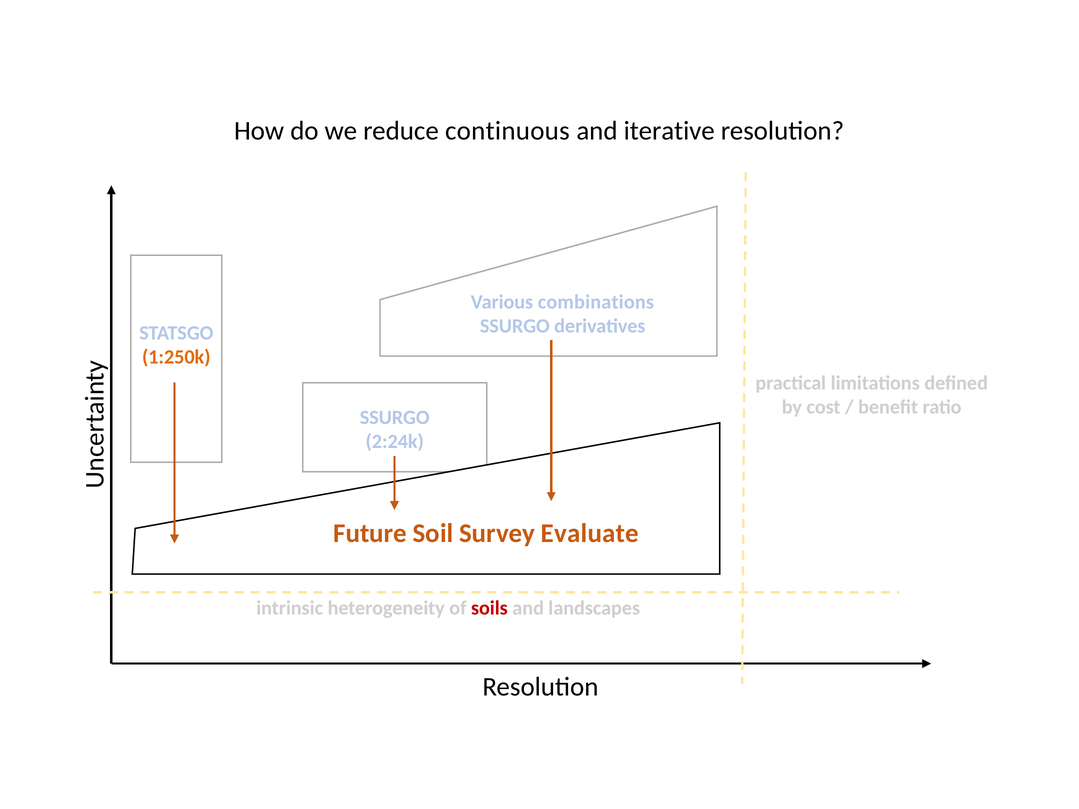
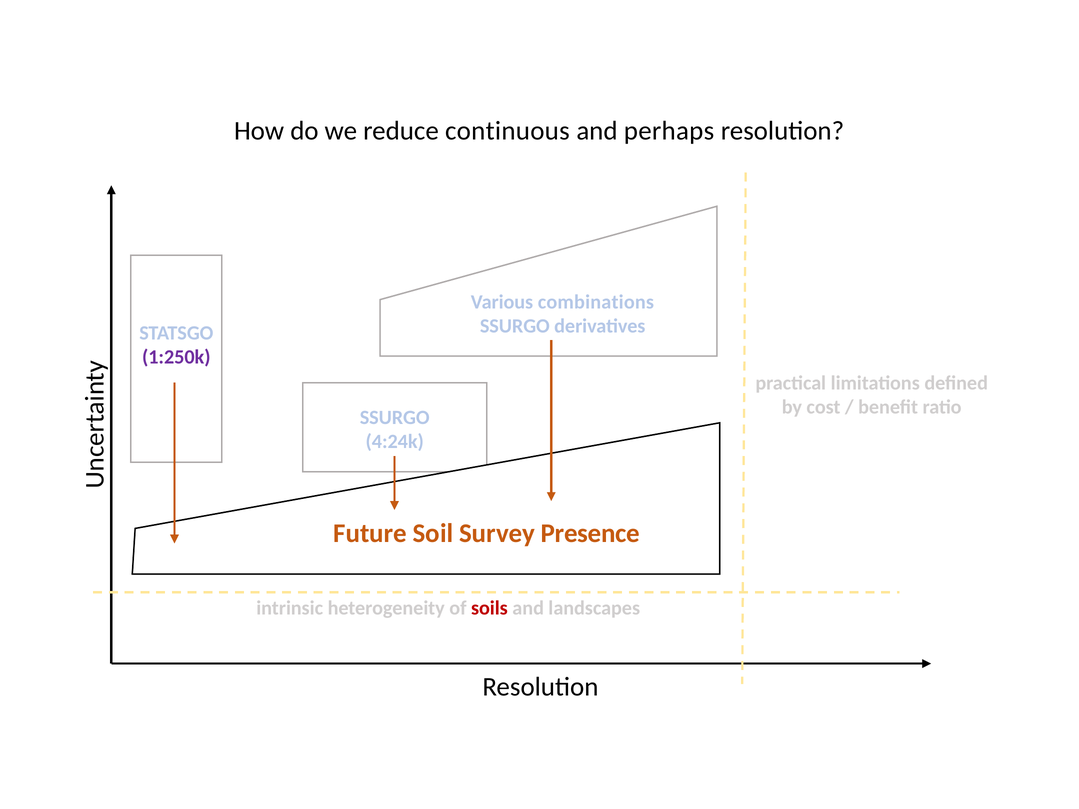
iterative: iterative -> perhaps (669, 131)
1:250k colour: orange -> purple (176, 357)
2:24k: 2:24k -> 4:24k (395, 442)
Evaluate: Evaluate -> Presence (590, 533)
